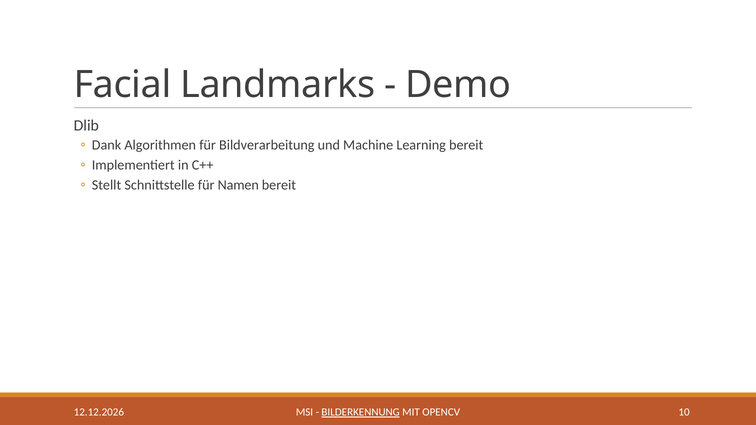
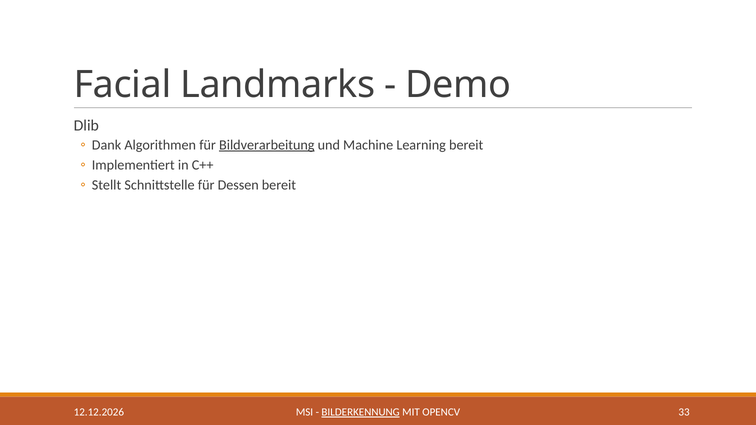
Bildverarbeitung underline: none -> present (267, 145)
Namen: Namen -> Dessen (238, 185)
10: 10 -> 33 (684, 413)
